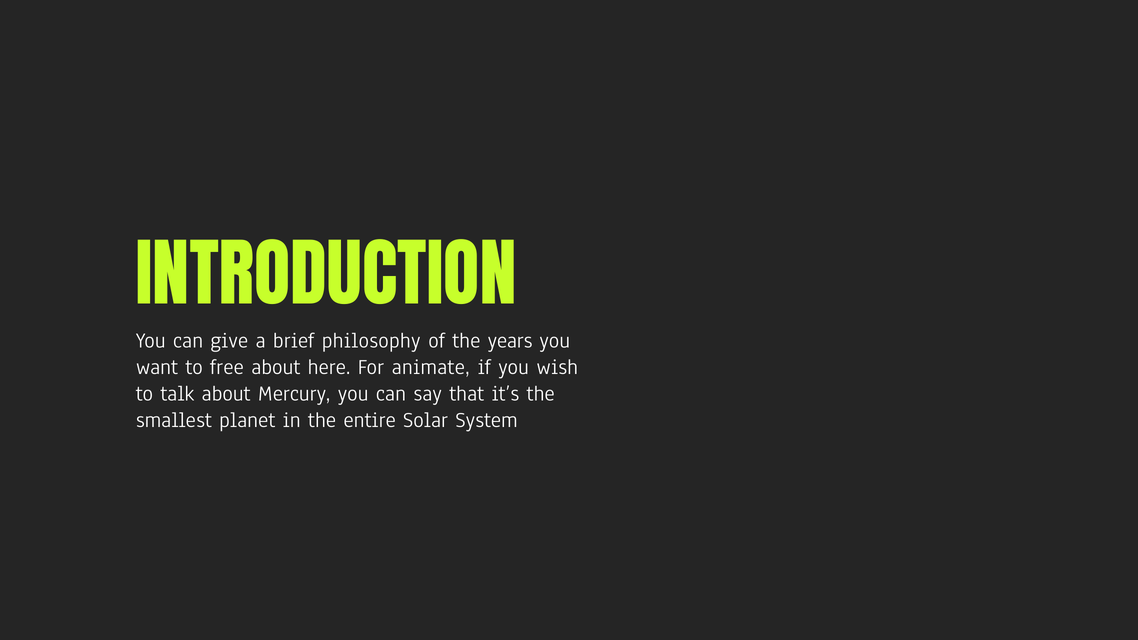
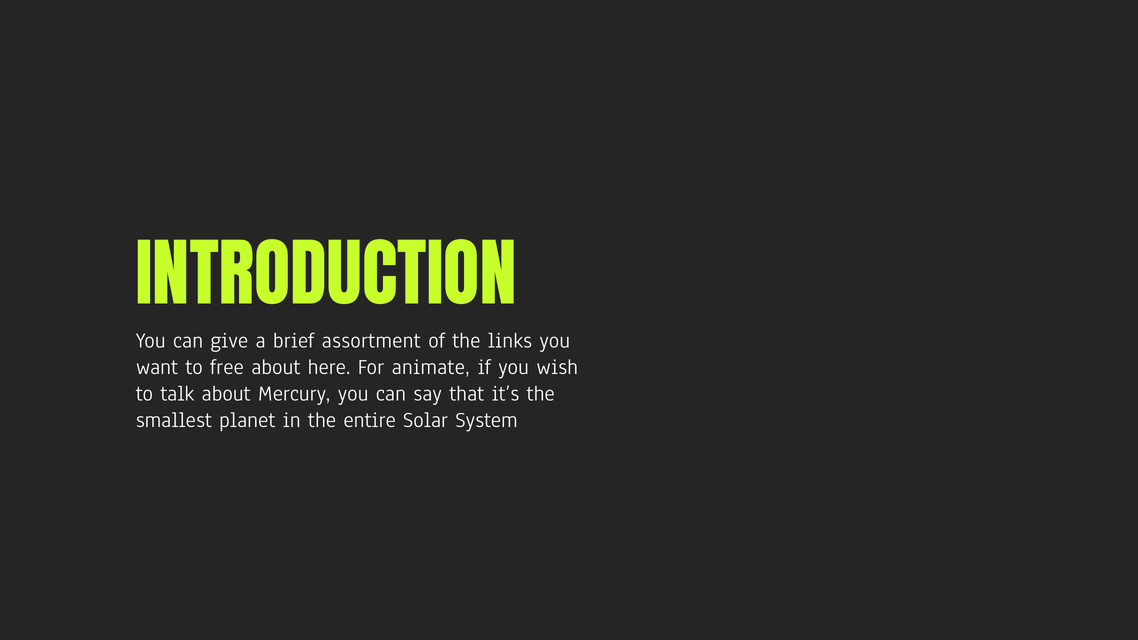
philosophy: philosophy -> assortment (371, 340)
years: years -> links (510, 340)
